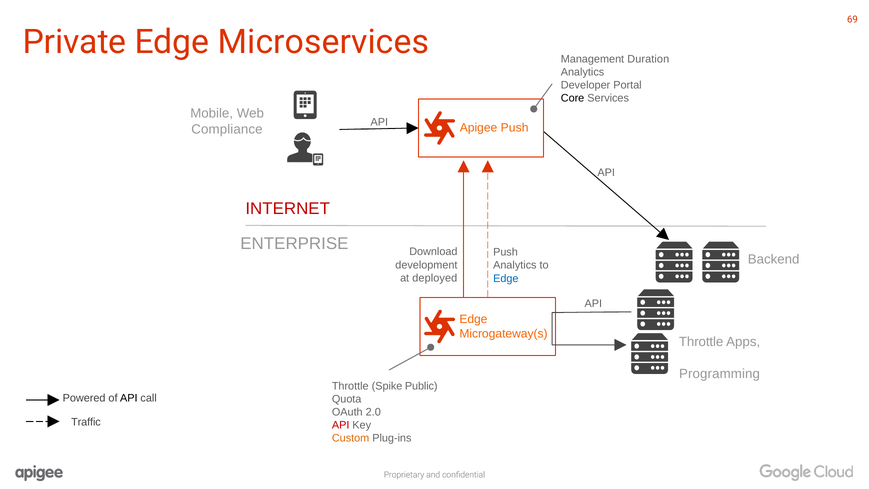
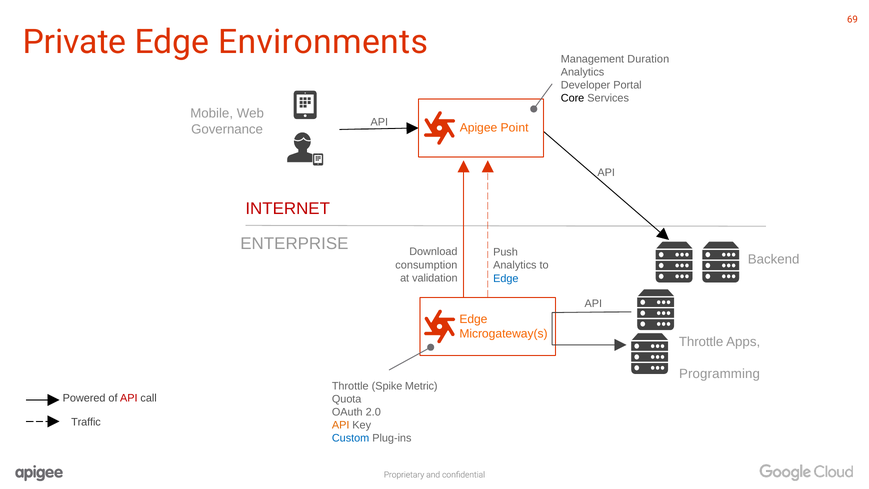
Microservices: Microservices -> Environments (323, 42)
Apigee Push: Push -> Point (515, 128)
Compliance: Compliance -> Governance (227, 129)
development: development -> consumption (426, 265)
deployed: deployed -> validation (435, 278)
Public: Public -> Metric (421, 386)
API colour: black -> red (129, 398)
API colour: red -> orange (341, 425)
Custom colour: orange -> blue (351, 438)
